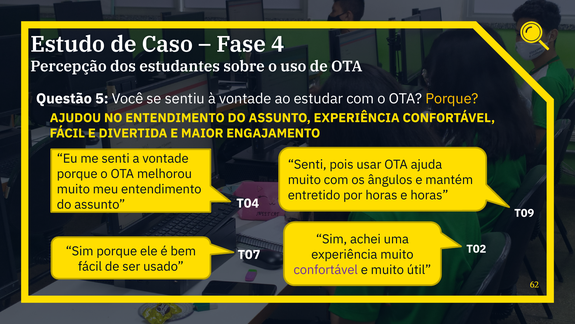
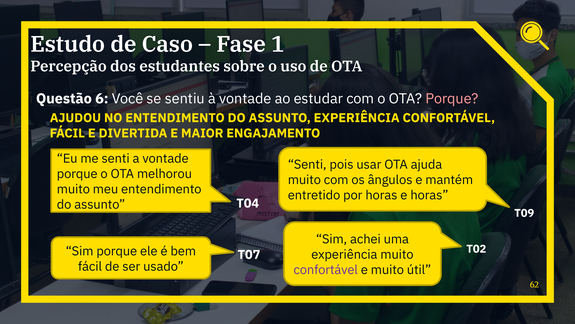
4: 4 -> 1 (278, 44)
5: 5 -> 6 (102, 98)
Porque colour: yellow -> pink (452, 98)
